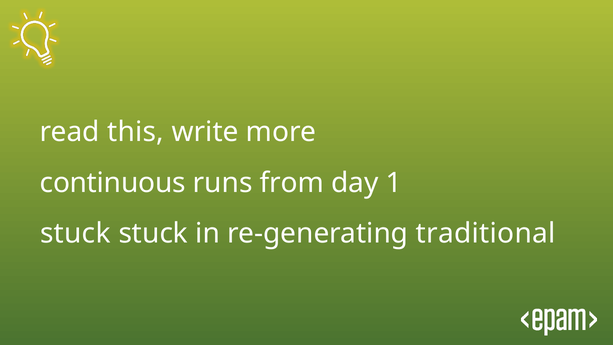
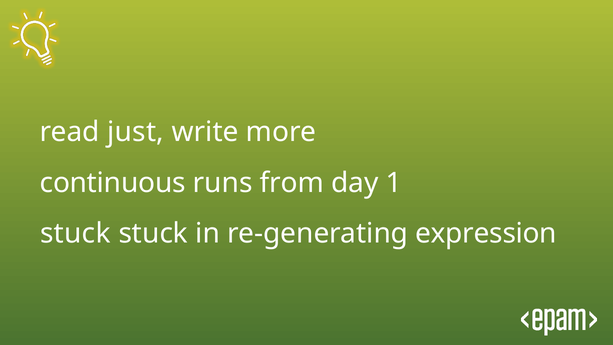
this: this -> just (136, 132)
traditional: traditional -> expression (486, 233)
